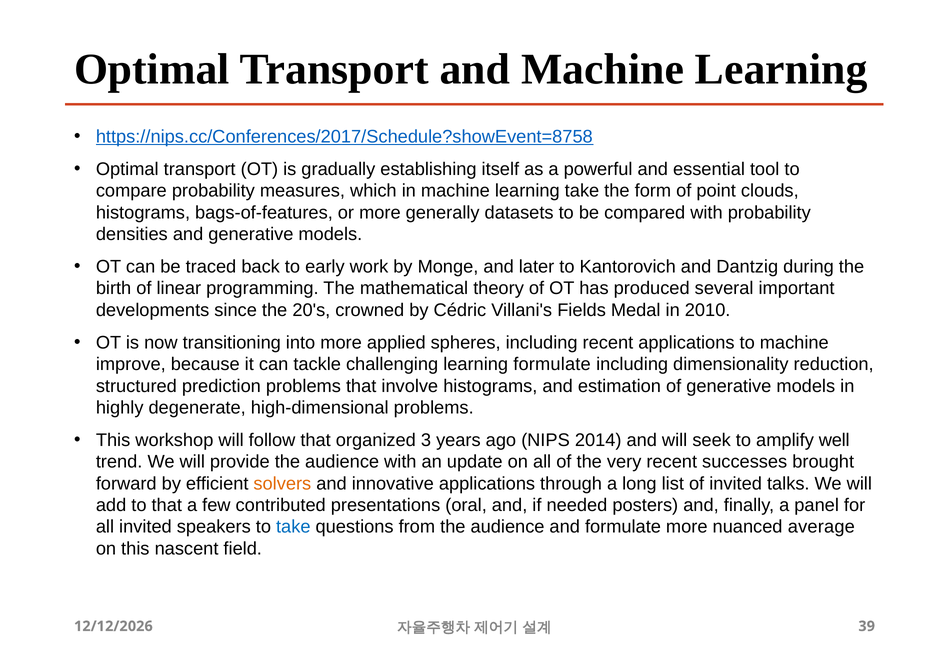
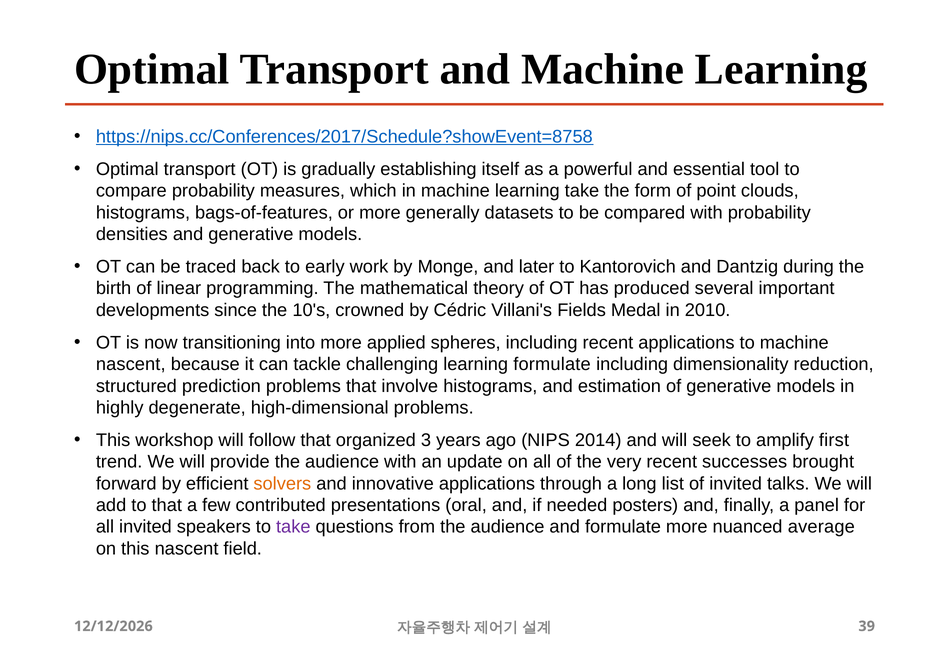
20's: 20's -> 10's (311, 310)
improve: improve -> nascent (131, 364)
well: well -> first (834, 440)
take colour: blue -> purple (293, 527)
